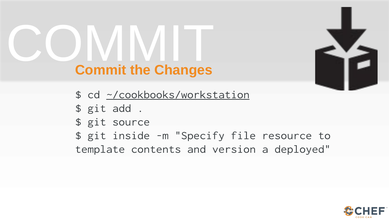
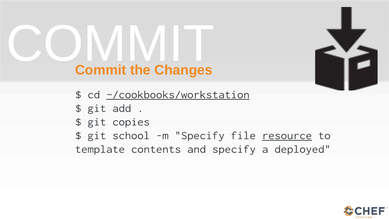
source: source -> copies (131, 122)
inside: inside -> school (131, 135)
resource underline: none -> present (287, 135)
and version: version -> specify (234, 149)
